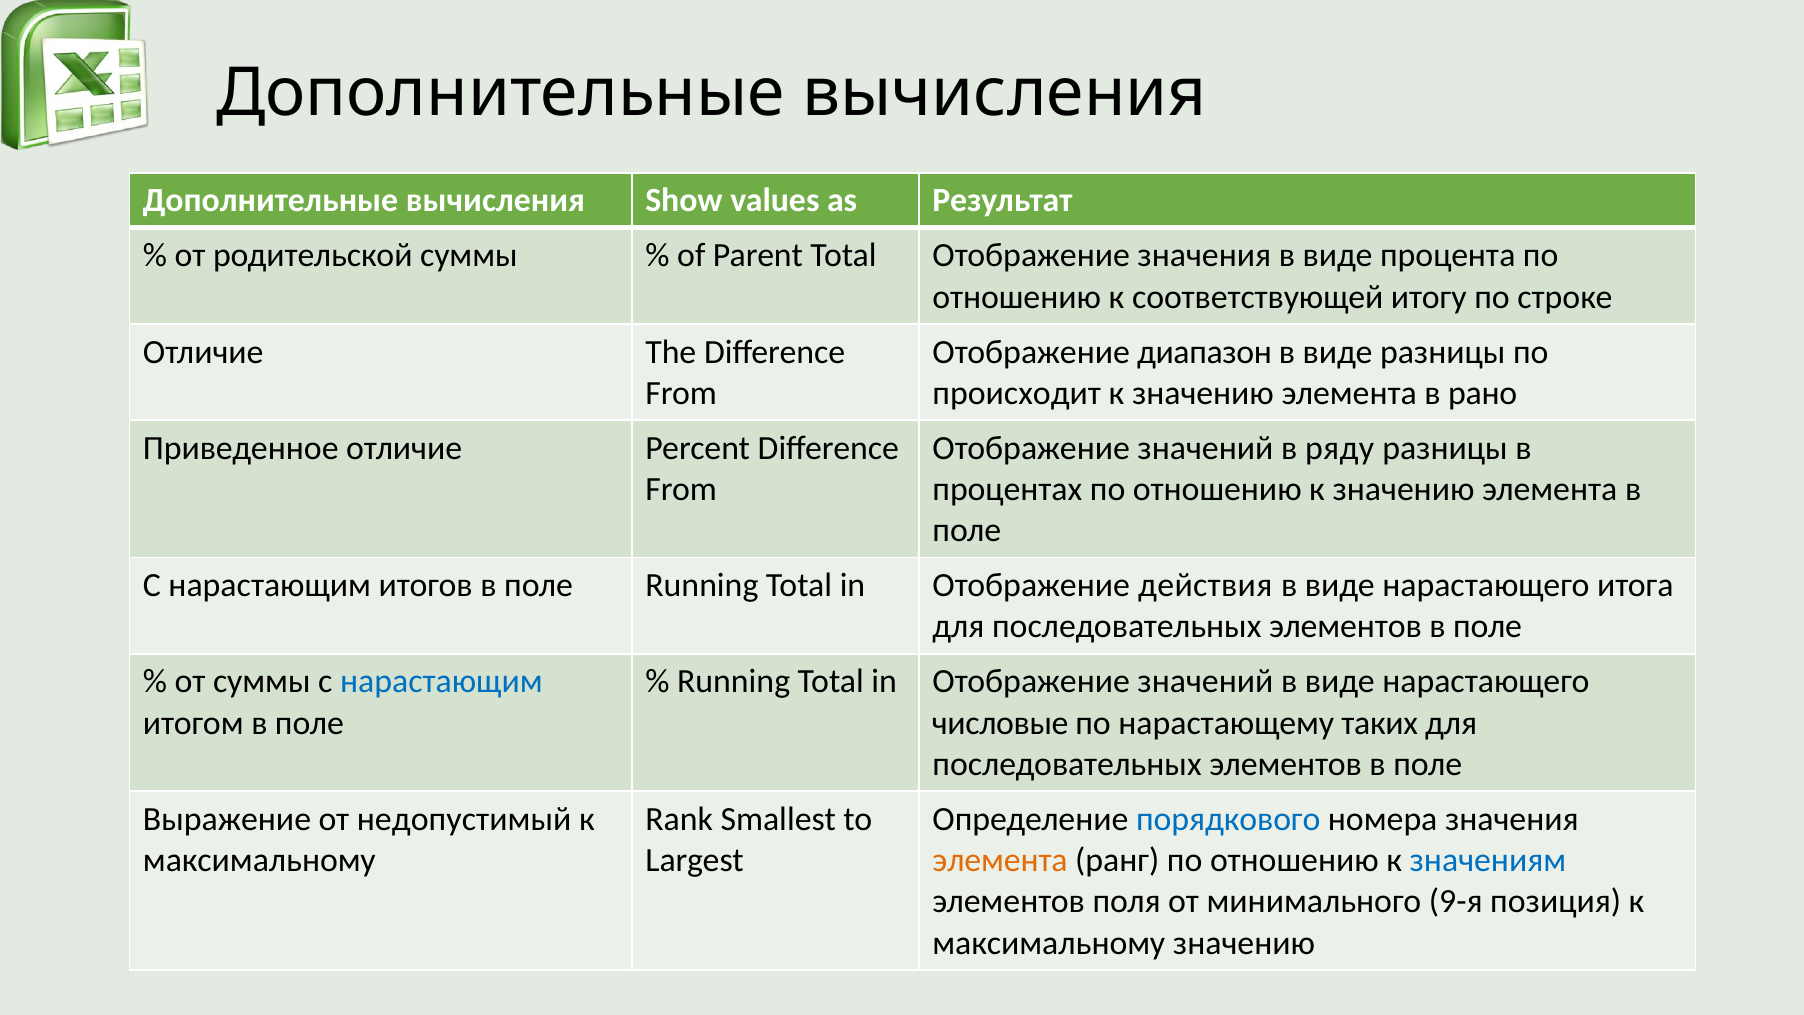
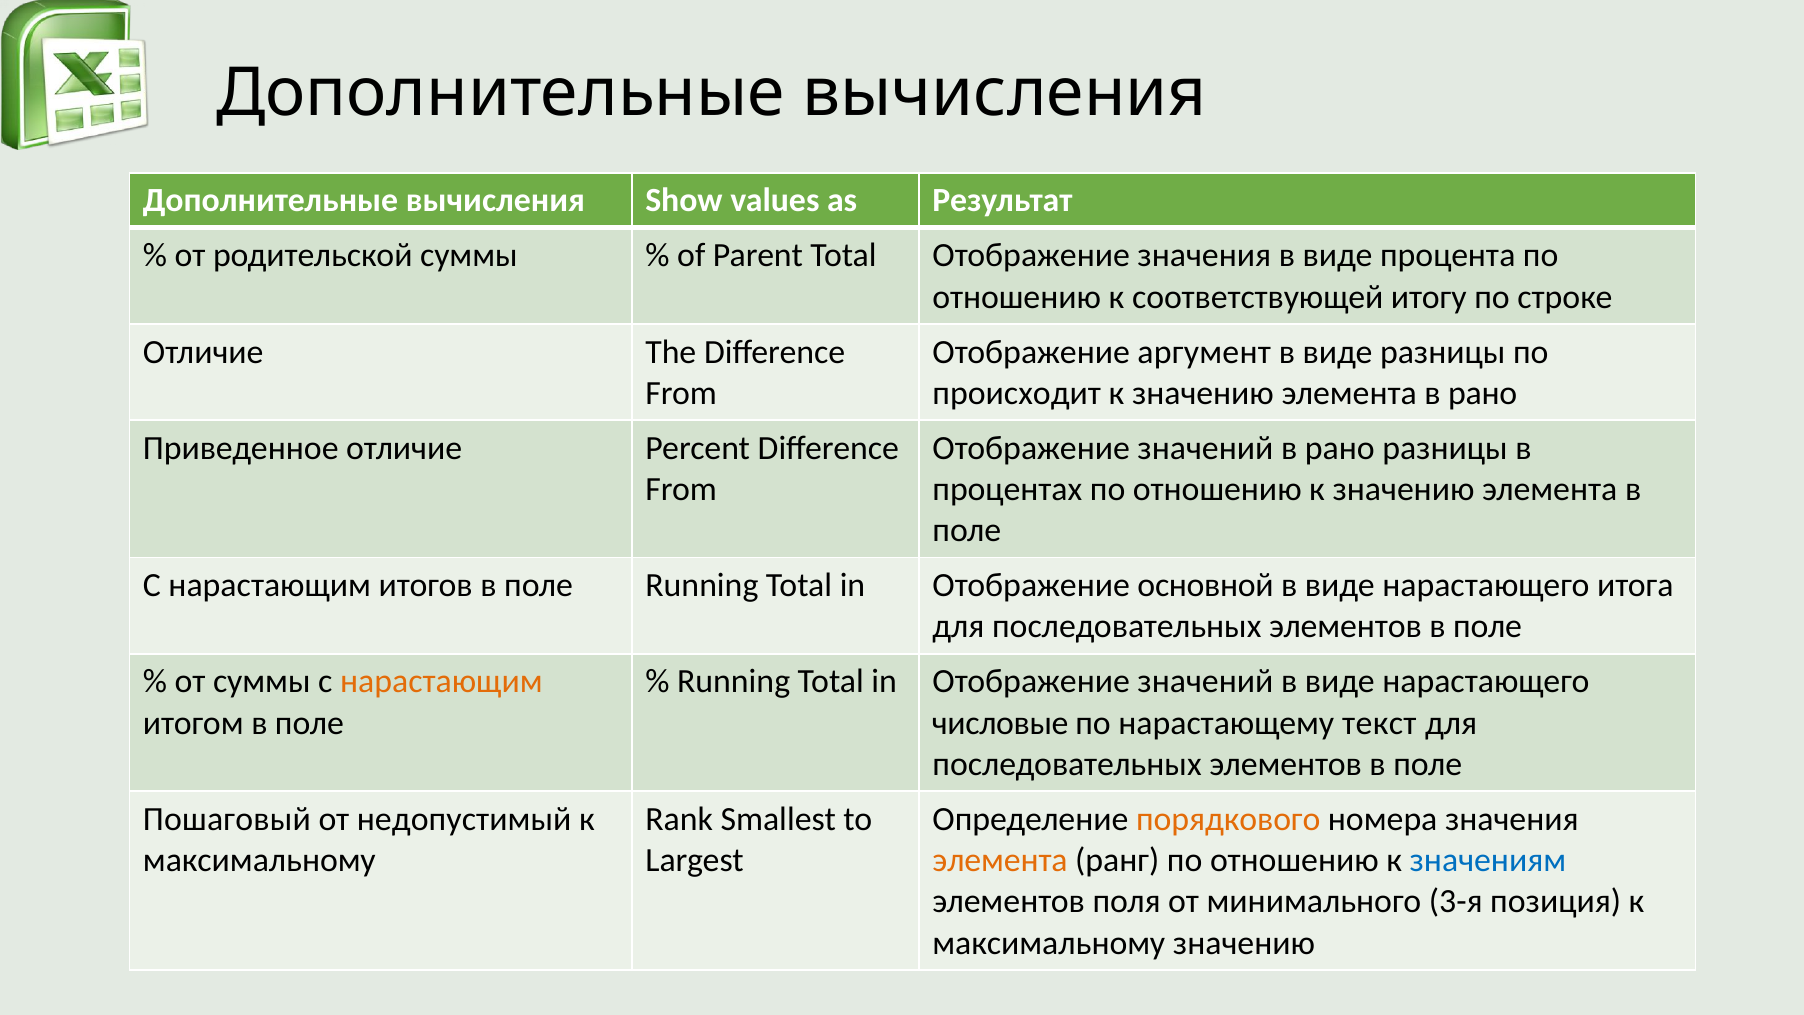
диапазон: диапазон -> аргумент (1204, 352)
значений в ряду: ряду -> рано (1340, 448)
действия: действия -> основной (1206, 585)
нарастающим colour: blue -> orange (441, 681)
таких: таких -> текст (1379, 723)
Выражение: Выражение -> Пошаговый (227, 819)
порядкового colour: blue -> orange (1228, 819)
9-я: 9-я -> 3-я (1456, 901)
